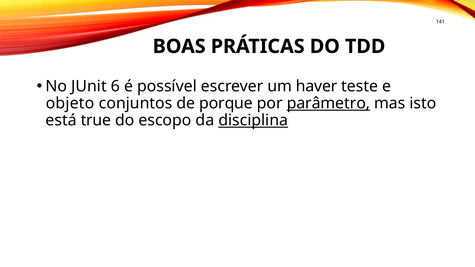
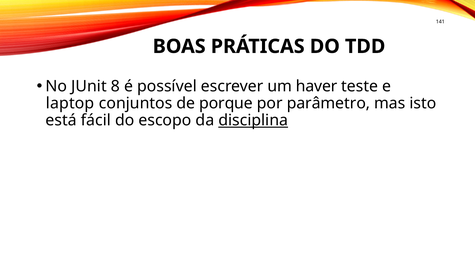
6: 6 -> 8 (115, 86)
objeto: objeto -> laptop (70, 103)
parâmetro underline: present -> none (328, 103)
true: true -> fácil (96, 120)
